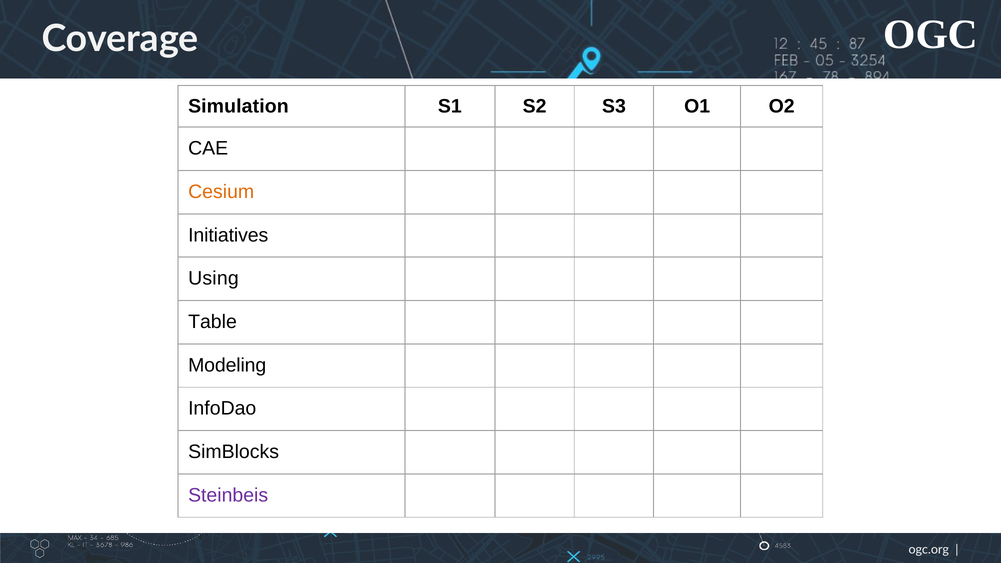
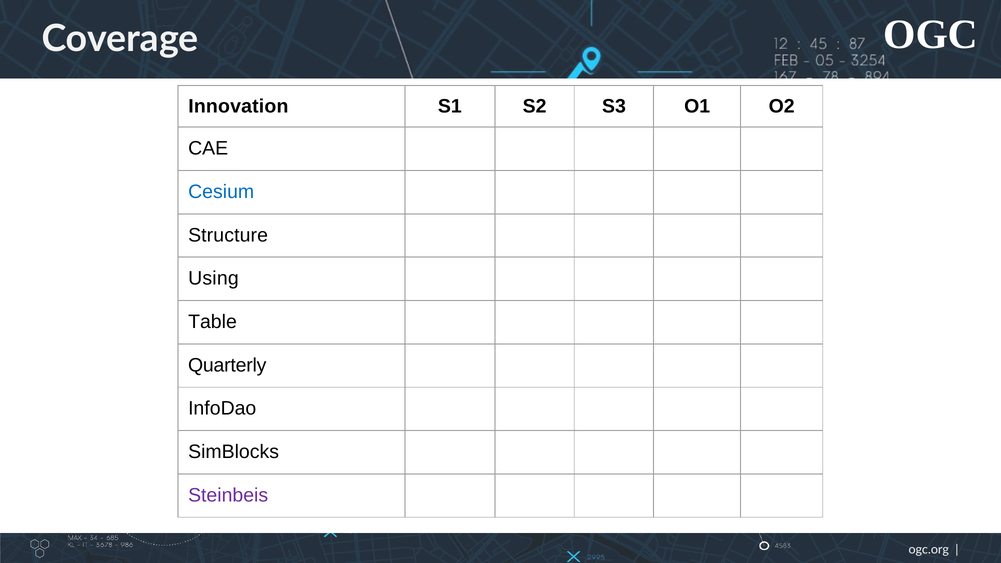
Simulation: Simulation -> Innovation (238, 107)
Cesium colour: orange -> blue (221, 192)
Initiatives: Initiatives -> Structure (228, 235)
Modeling: Modeling -> Quarterly (227, 365)
